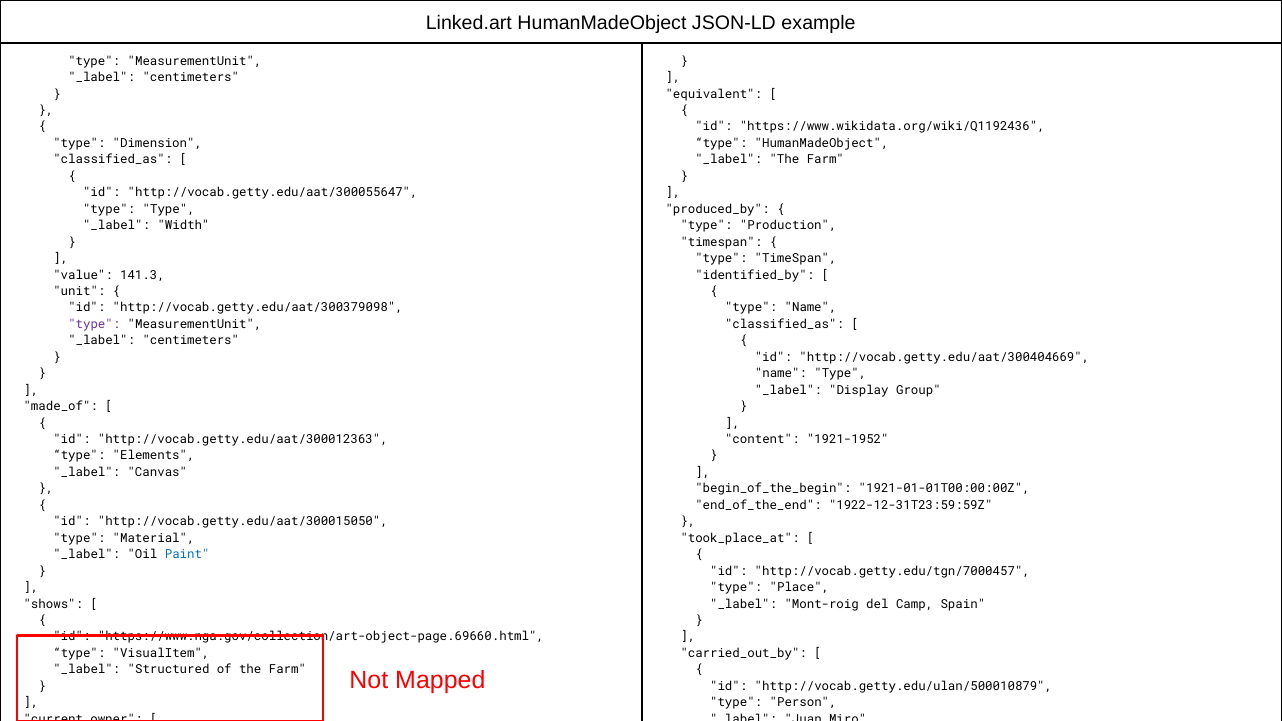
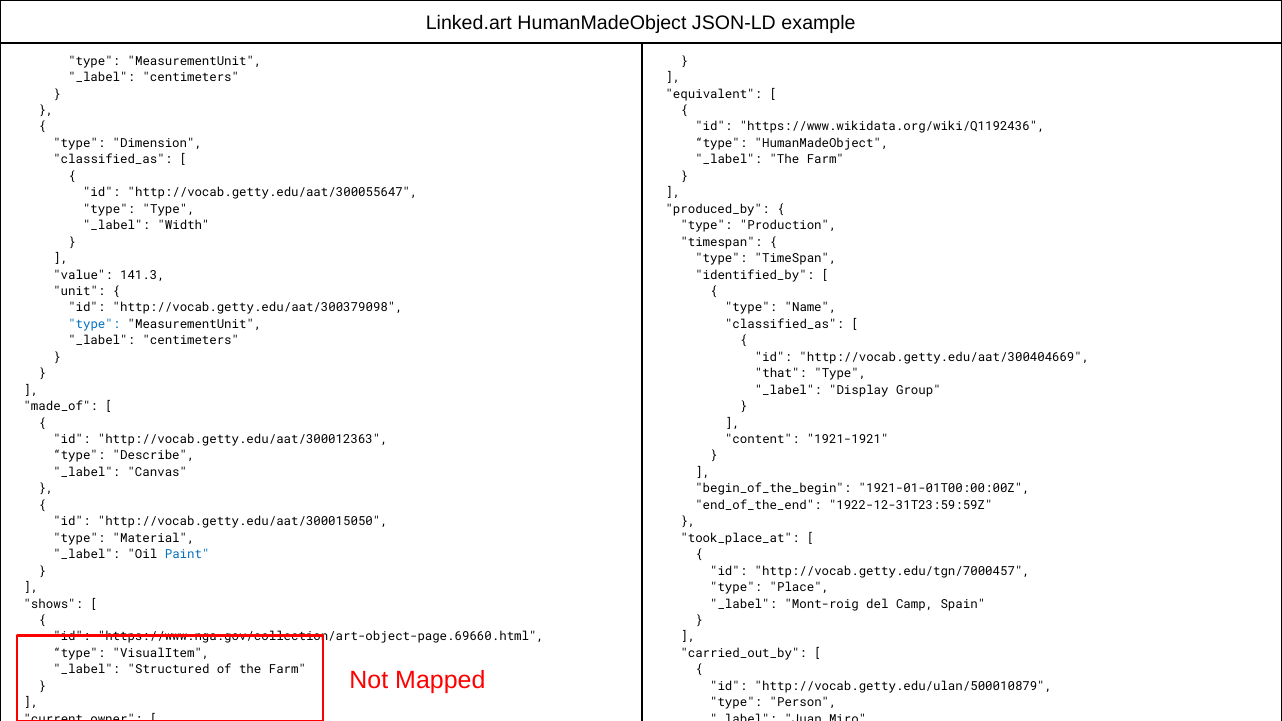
type colour: purple -> blue (94, 324)
name: name -> that (781, 374)
1921-1952: 1921-1952 -> 1921-1921 (848, 439)
Elements: Elements -> Describe (154, 456)
